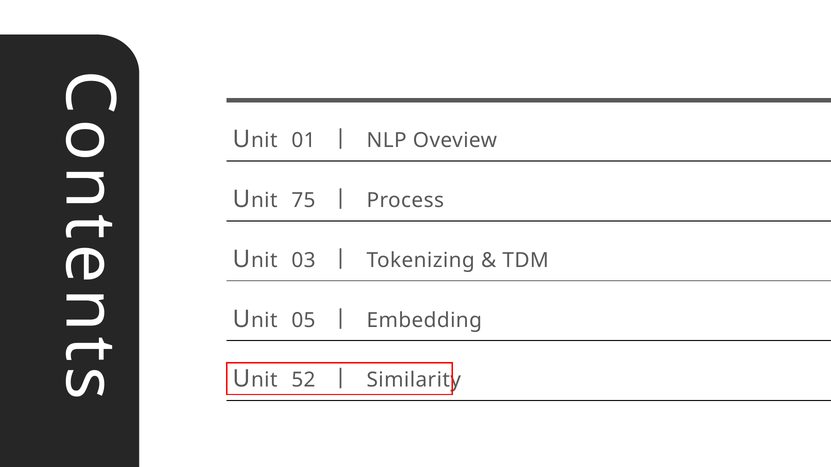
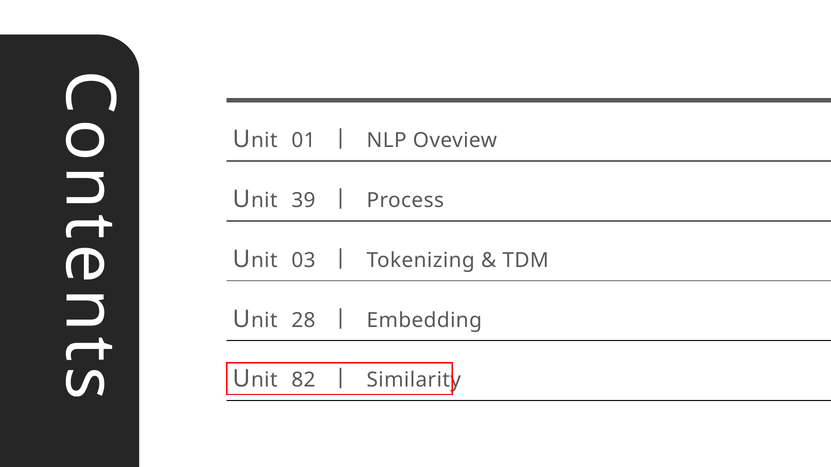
75: 75 -> 39 (303, 201)
05: 05 -> 28 (303, 320)
52: 52 -> 82 (303, 380)
